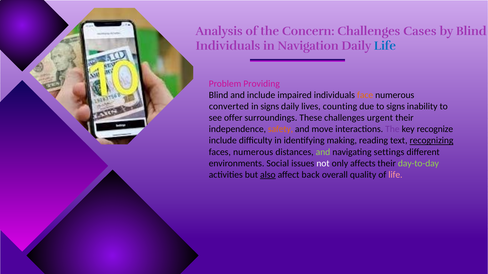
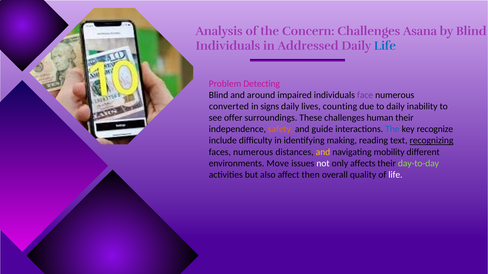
Cases: Cases -> Asana (420, 31)
Navigation: Navigation -> Addressed (308, 46)
Providing: Providing -> Detecting (262, 84)
and include: include -> around (261, 95)
face colour: orange -> purple (365, 95)
to signs: signs -> daily (396, 107)
urgent: urgent -> human (380, 118)
move: move -> guide (322, 129)
The colour: purple -> blue (392, 129)
and colour: light green -> yellow (323, 152)
settings: settings -> mobility (389, 152)
Social: Social -> Move (278, 164)
also underline: present -> none (268, 175)
back: back -> then (311, 175)
life colour: pink -> white (395, 175)
